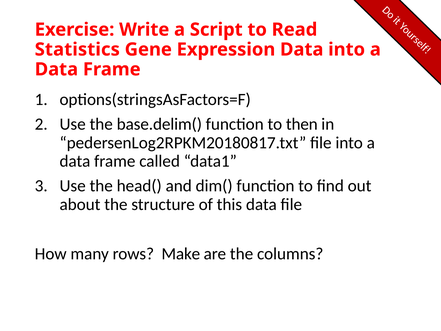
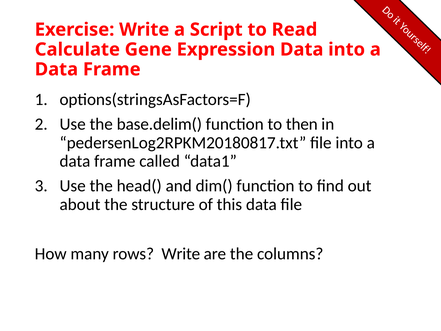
Statistics: Statistics -> Calculate (77, 49)
rows Make: Make -> Write (181, 254)
